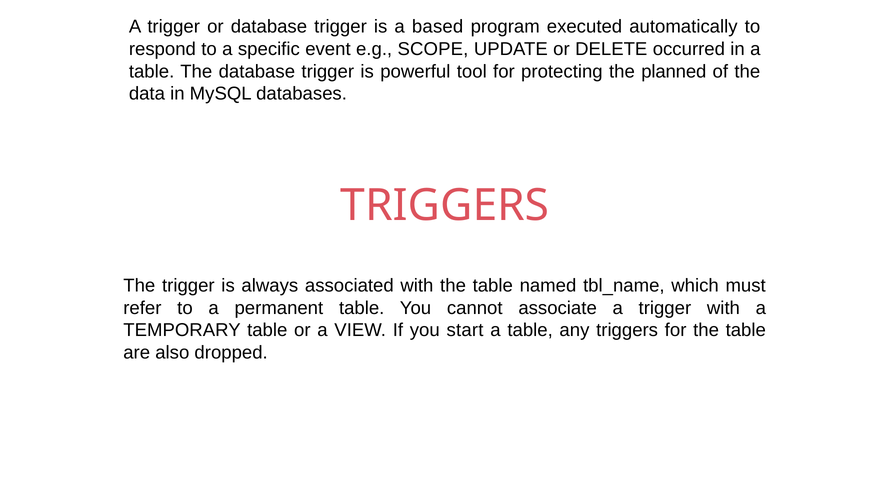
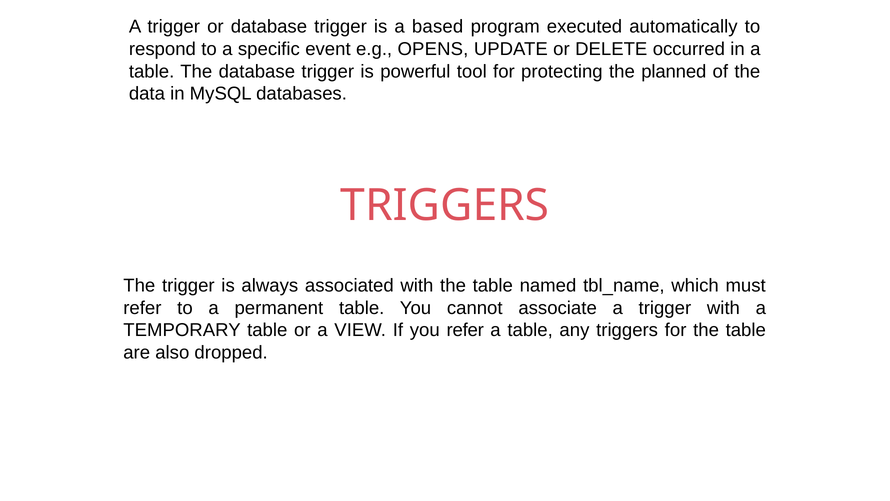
SCOPE: SCOPE -> OPENS (433, 49)
you start: start -> refer (465, 330)
